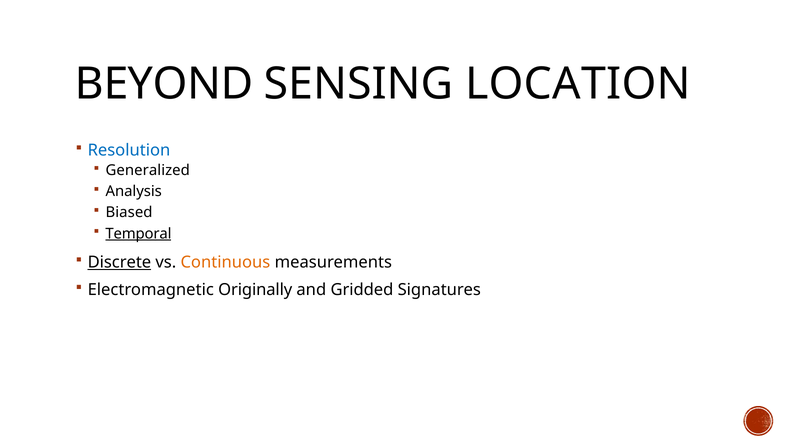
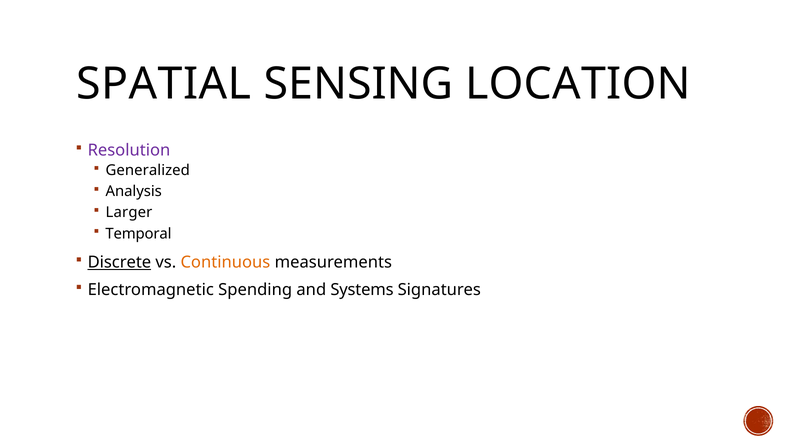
BEYOND: BEYOND -> SPATIAL (164, 84)
Resolution colour: blue -> purple (129, 150)
Biased: Biased -> Larger (129, 213)
Temporal underline: present -> none (138, 234)
Originally: Originally -> Spending (255, 290)
Gridded: Gridded -> Systems (362, 290)
